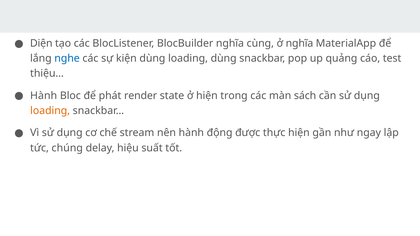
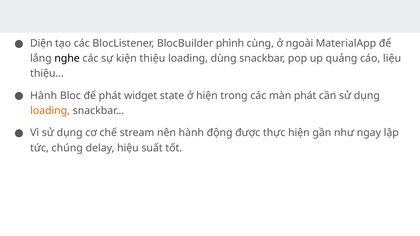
BlocBuilder nghĩa: nghĩa -> phình (230, 43)
ở nghĩa: nghĩa -> ngoài (299, 43)
nghe colour: blue -> black (67, 58)
kiện dùng: dùng -> thiệu (152, 58)
test: test -> liệu (392, 58)
render: render -> widget (141, 96)
màn sách: sách -> phát (305, 96)
